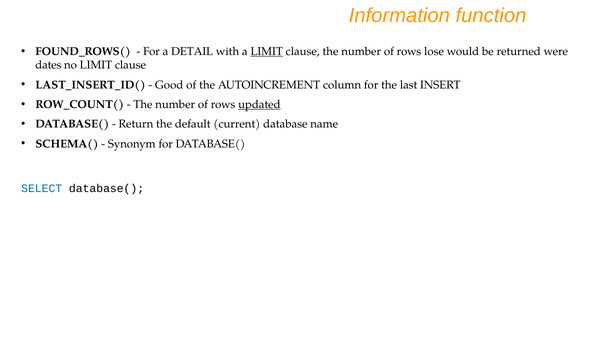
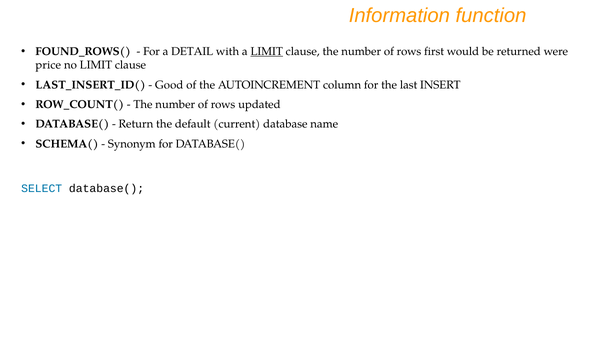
lose: lose -> first (434, 52)
dates: dates -> price (48, 65)
updated underline: present -> none (259, 105)
